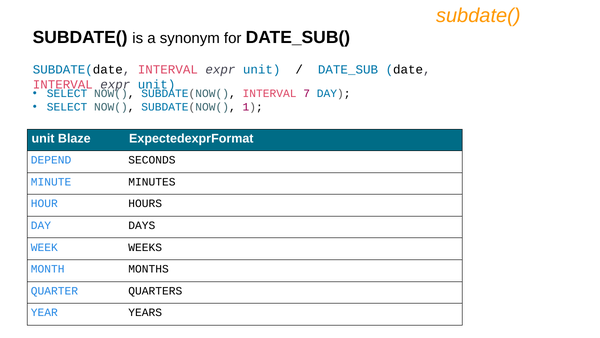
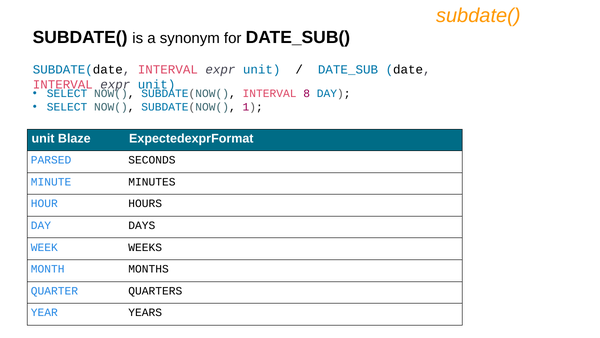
7: 7 -> 8 (307, 93)
DEPEND: DEPEND -> PARSED (51, 160)
